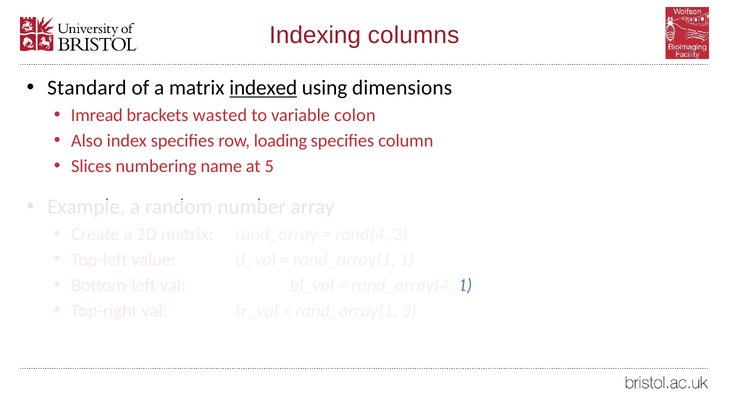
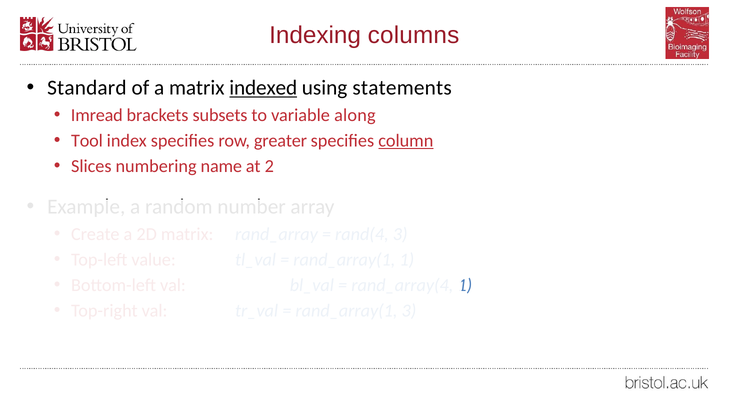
dimensions: dimensions -> statements (402, 88)
wasted: wasted -> subsets (220, 115)
colon: colon -> along (355, 115)
Also: Also -> Tool (87, 141)
loading: loading -> greater (280, 141)
column underline: none -> present (406, 141)
5: 5 -> 2 (269, 166)
